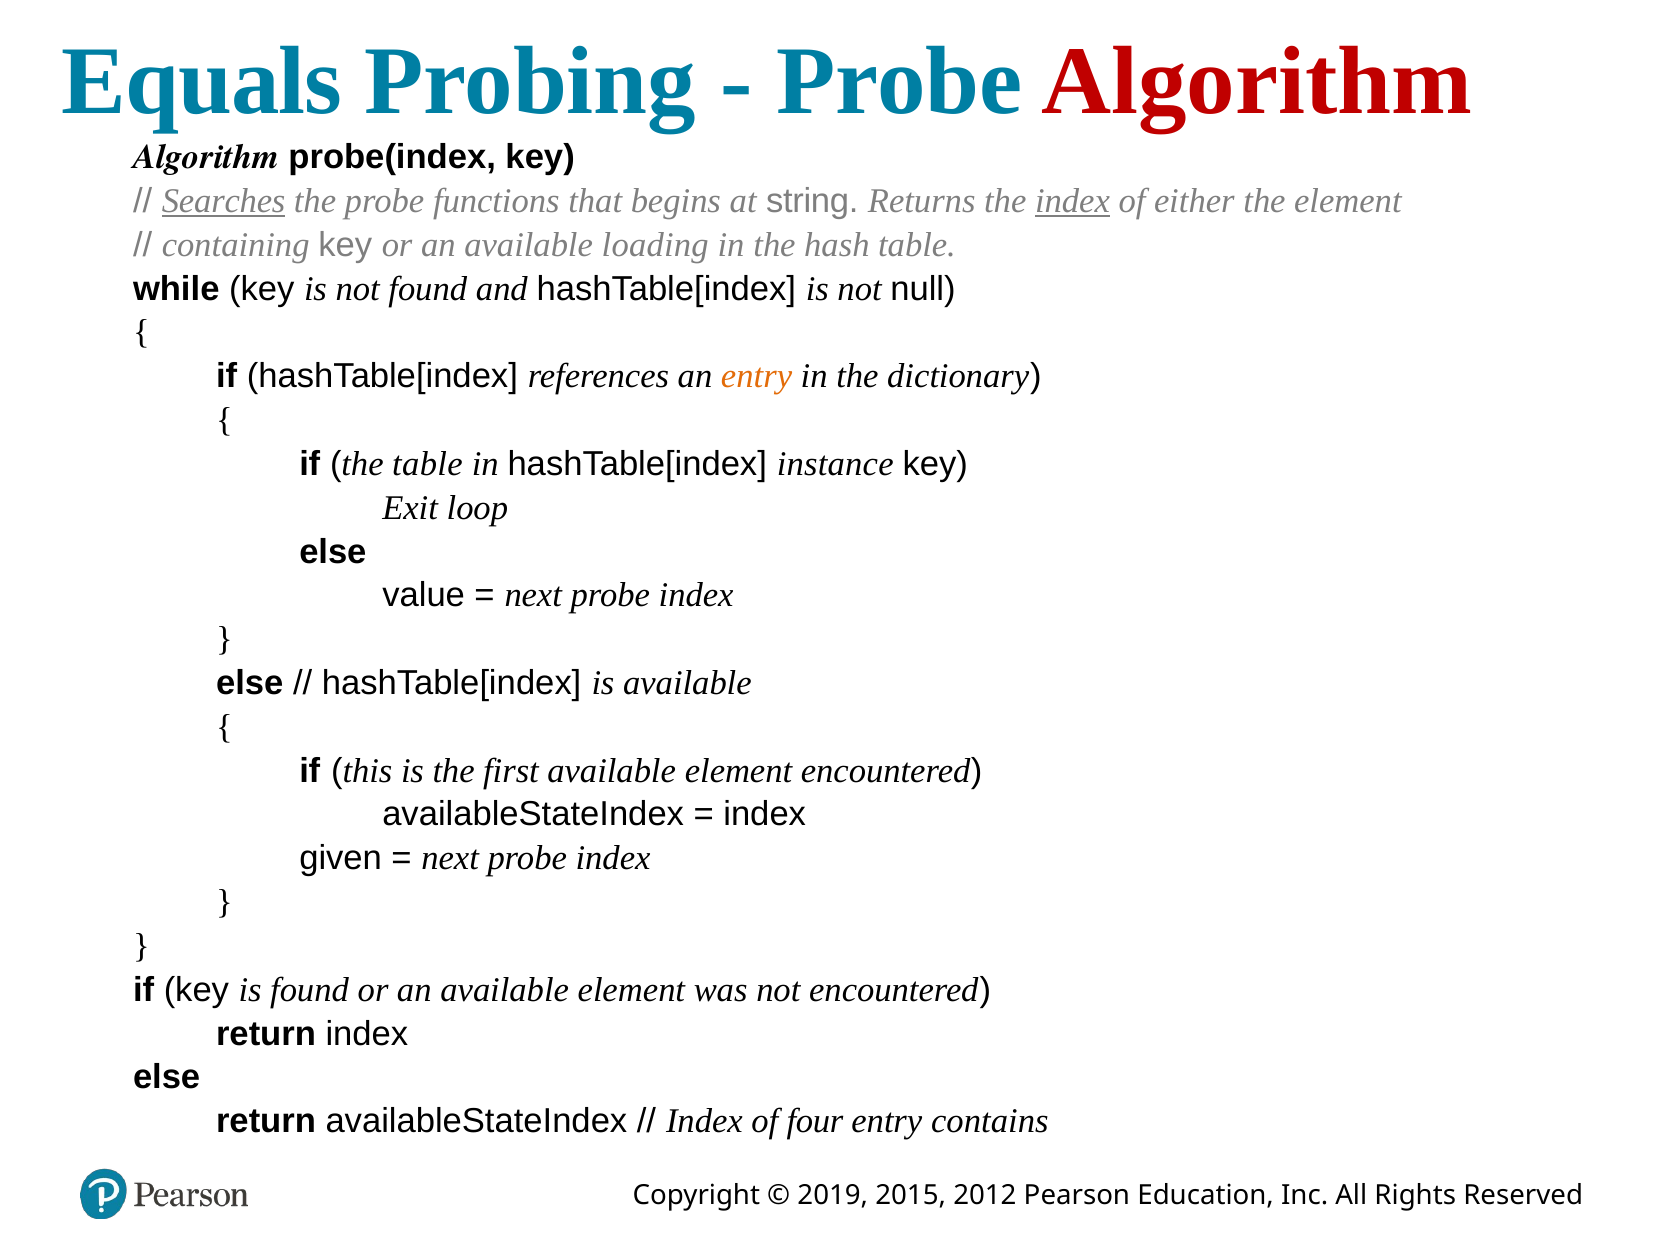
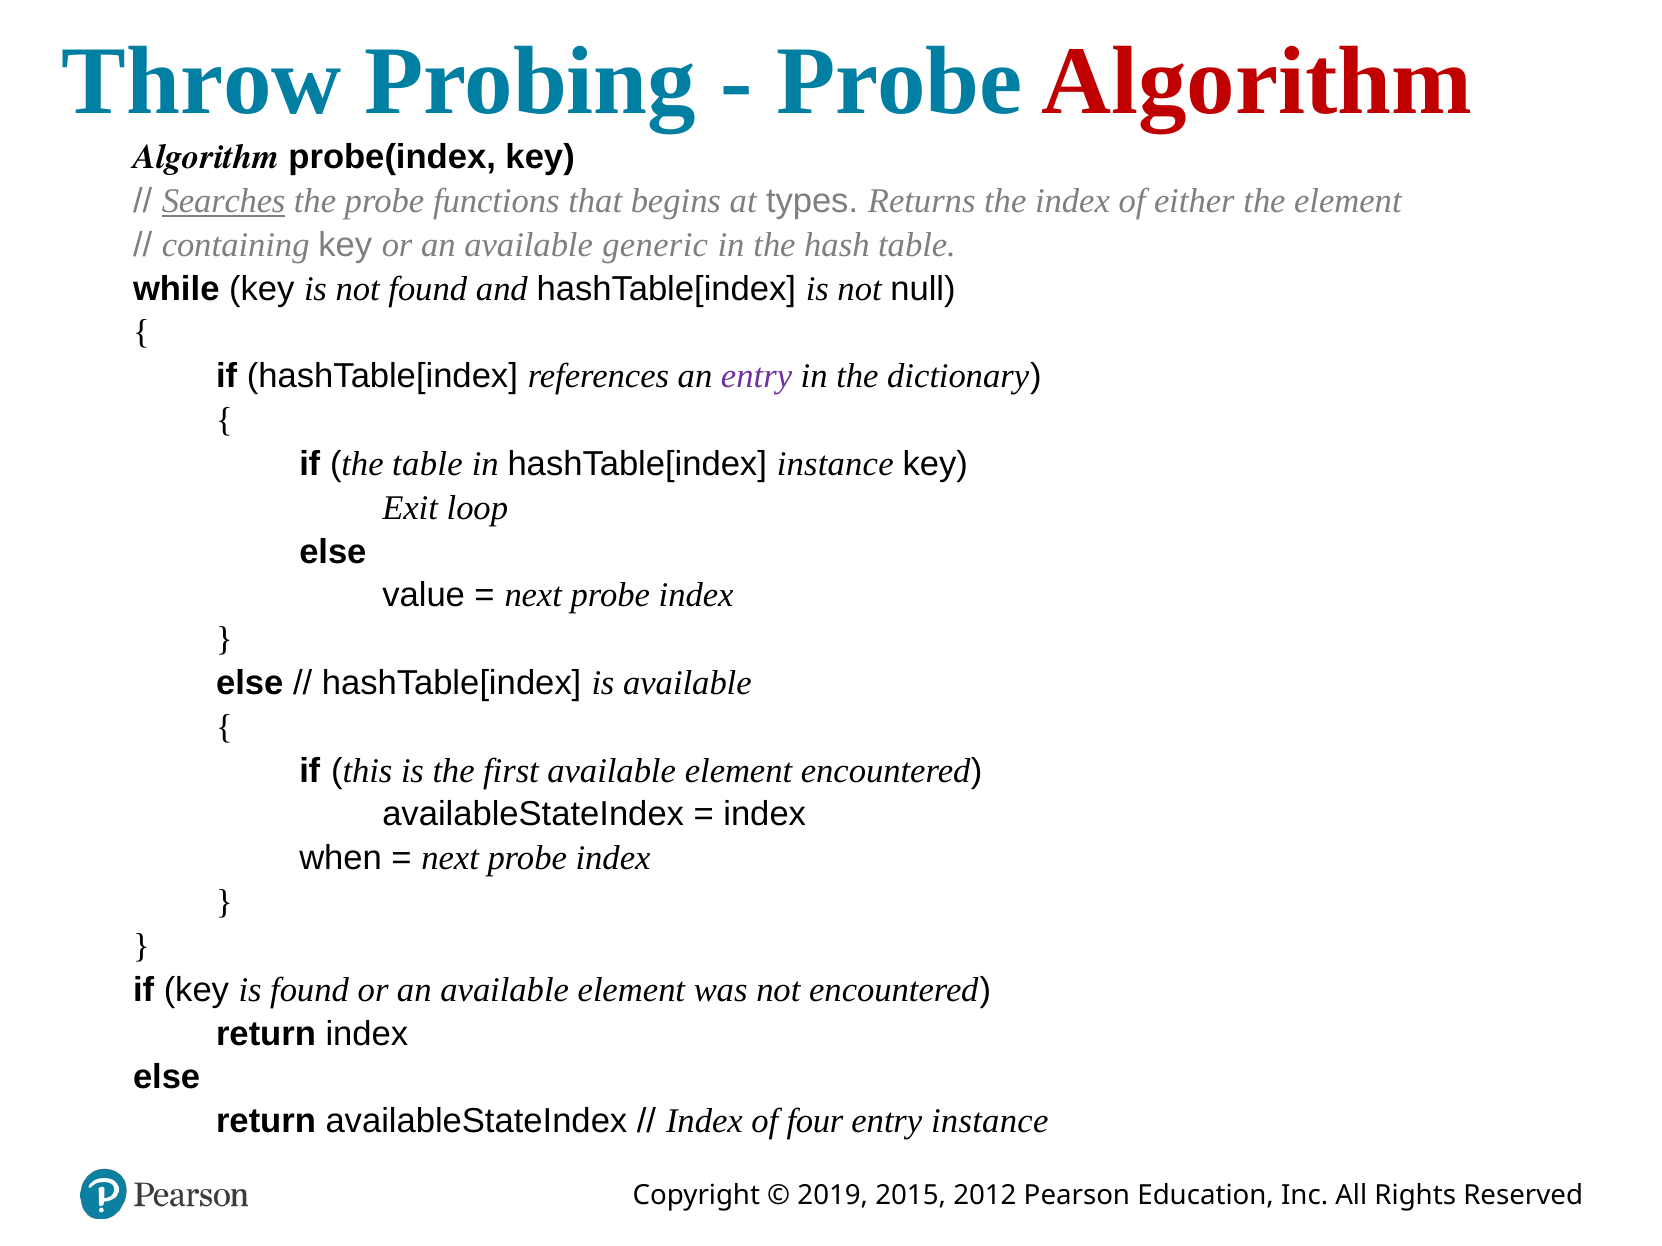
Equals: Equals -> Throw (202, 82)
string: string -> types (812, 201)
index underline: present -> none (1072, 201)
loading: loading -> generic (655, 245)
entry colour: orange -> purple (757, 376)
given: given -> when (341, 859)
entry contains: contains -> instance (990, 1122)
